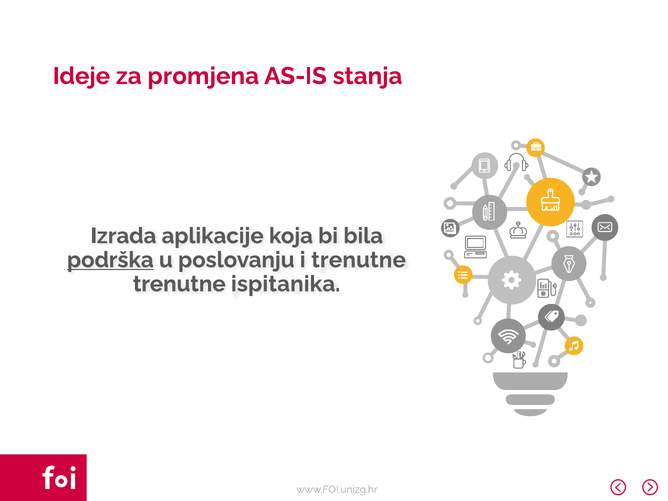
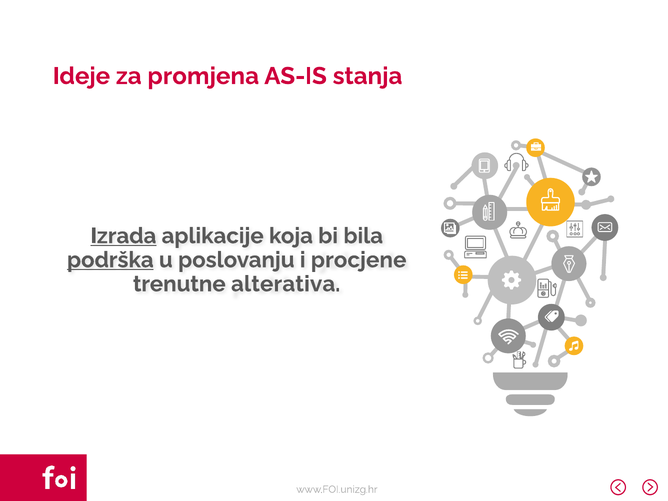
Izrada underline: none -> present (123, 236)
i trenutne: trenutne -> procjene (359, 260)
ispitanika: ispitanika -> alterativa (286, 284)
